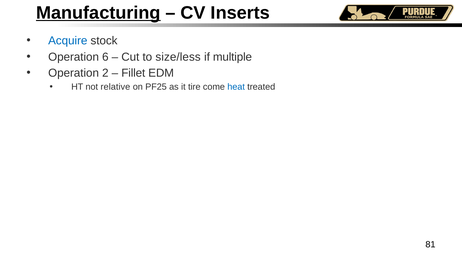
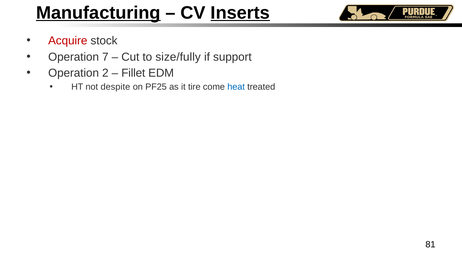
Inserts underline: none -> present (240, 13)
Acquire colour: blue -> red (68, 41)
6: 6 -> 7 (105, 57)
size/less: size/less -> size/fully (178, 57)
multiple: multiple -> support (232, 57)
relative: relative -> despite (115, 87)
